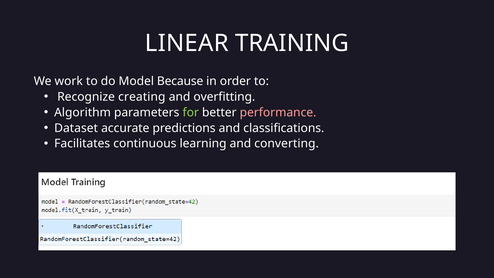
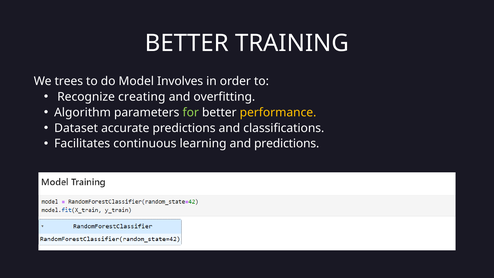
LINEAR: LINEAR -> BETTER (187, 43)
work: work -> trees (69, 81)
Because: Because -> Involves (180, 81)
performance colour: pink -> yellow (278, 112)
and converting: converting -> predictions (287, 144)
